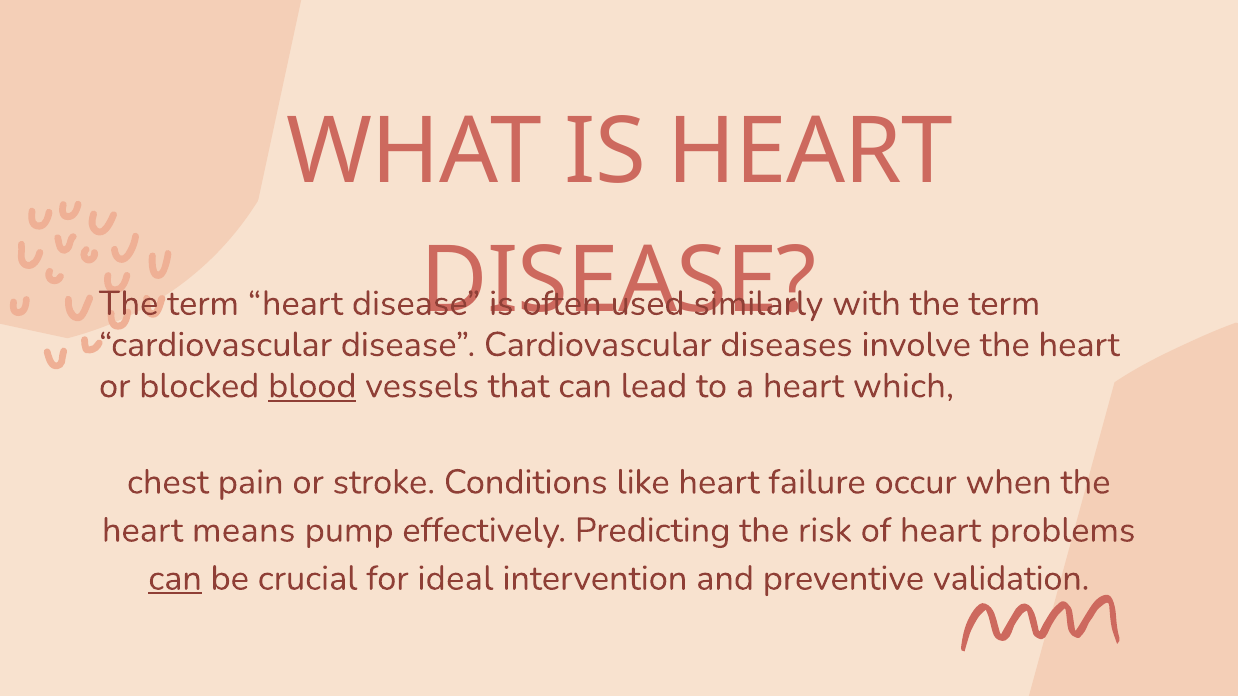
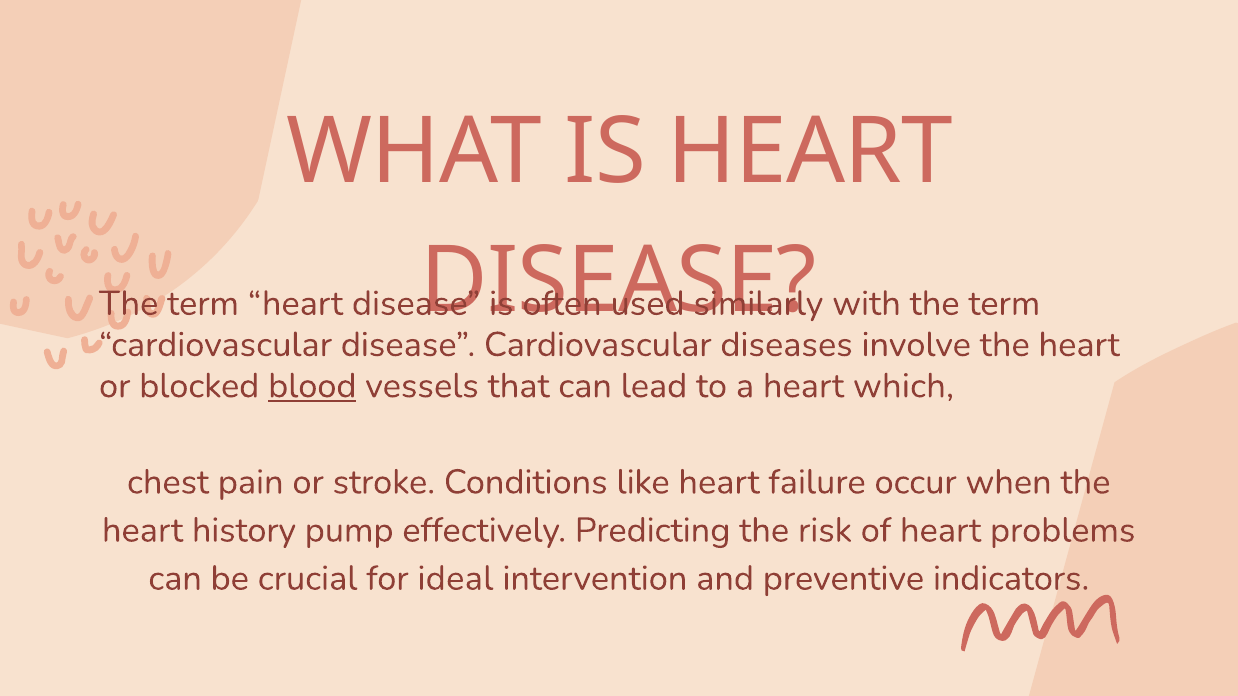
means: means -> history (244, 530)
can underline: present -> none (175, 579)
validation: validation -> indicators (1011, 579)
